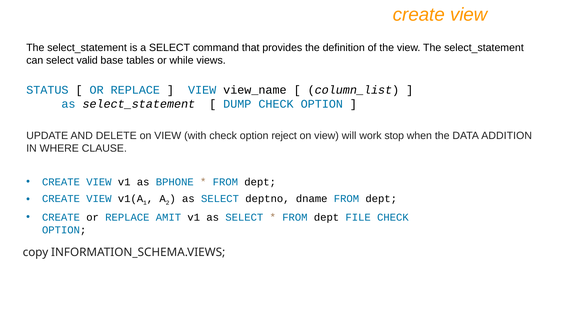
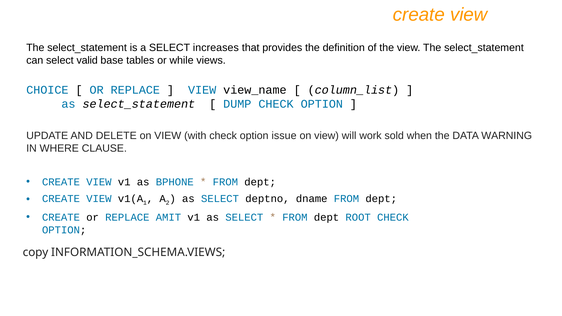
command: command -> increases (216, 48)
STATUS: STATUS -> CHOICE (47, 90)
reject: reject -> issue (284, 136)
stop: stop -> sold (394, 136)
ADDITION: ADDITION -> WARNING (507, 136)
FILE: FILE -> ROOT (358, 217)
